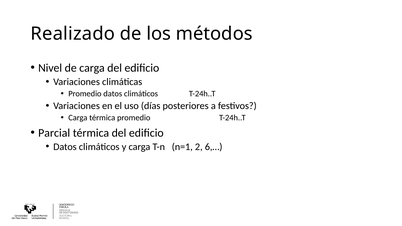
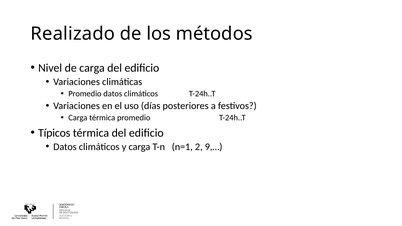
Parcial: Parcial -> Típicos (54, 133)
6,…: 6,… -> 9,… (214, 147)
